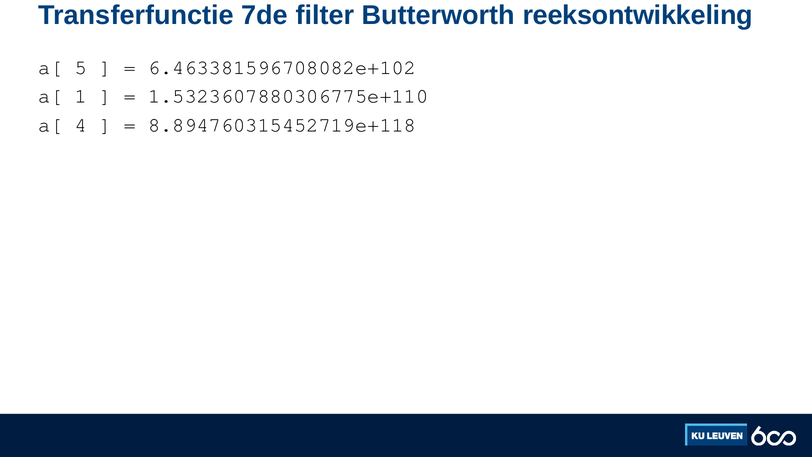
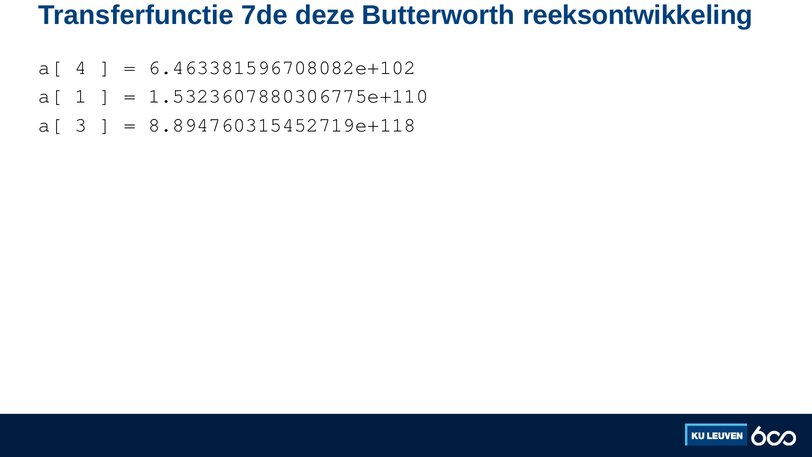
filter: filter -> deze (325, 16)
5: 5 -> 4 (81, 67)
4: 4 -> 3 (81, 125)
